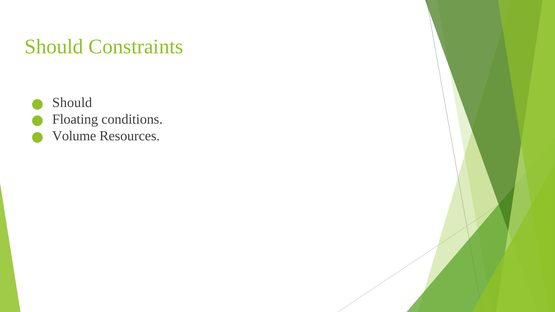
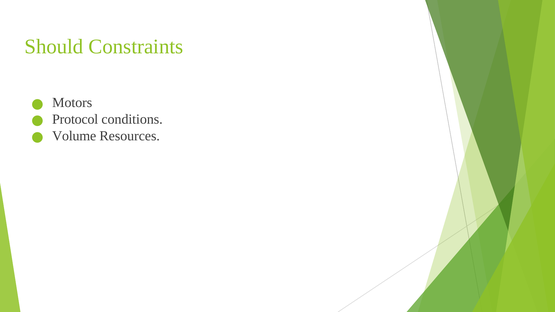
Should: Should -> Motors (72, 103)
Floating: Floating -> Protocol (75, 119)
